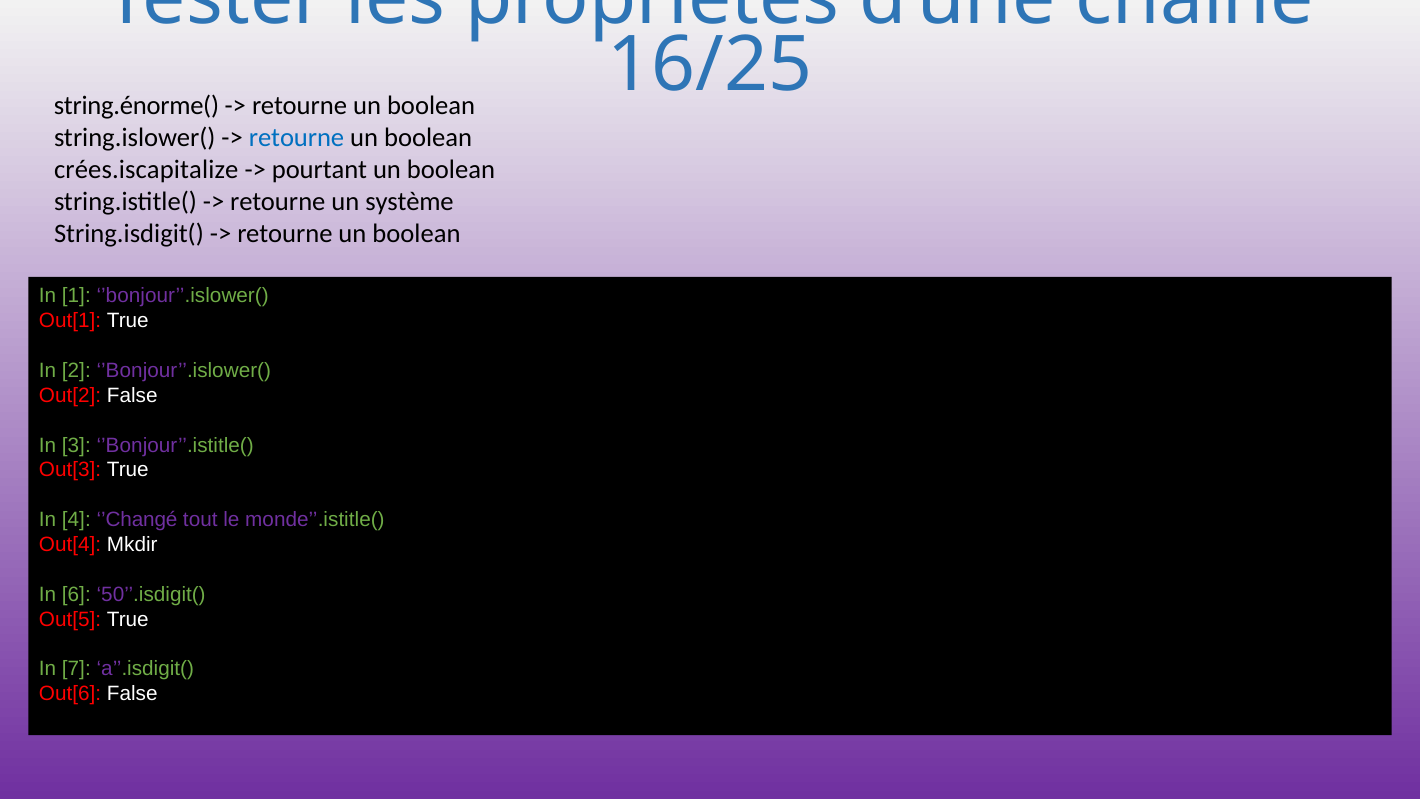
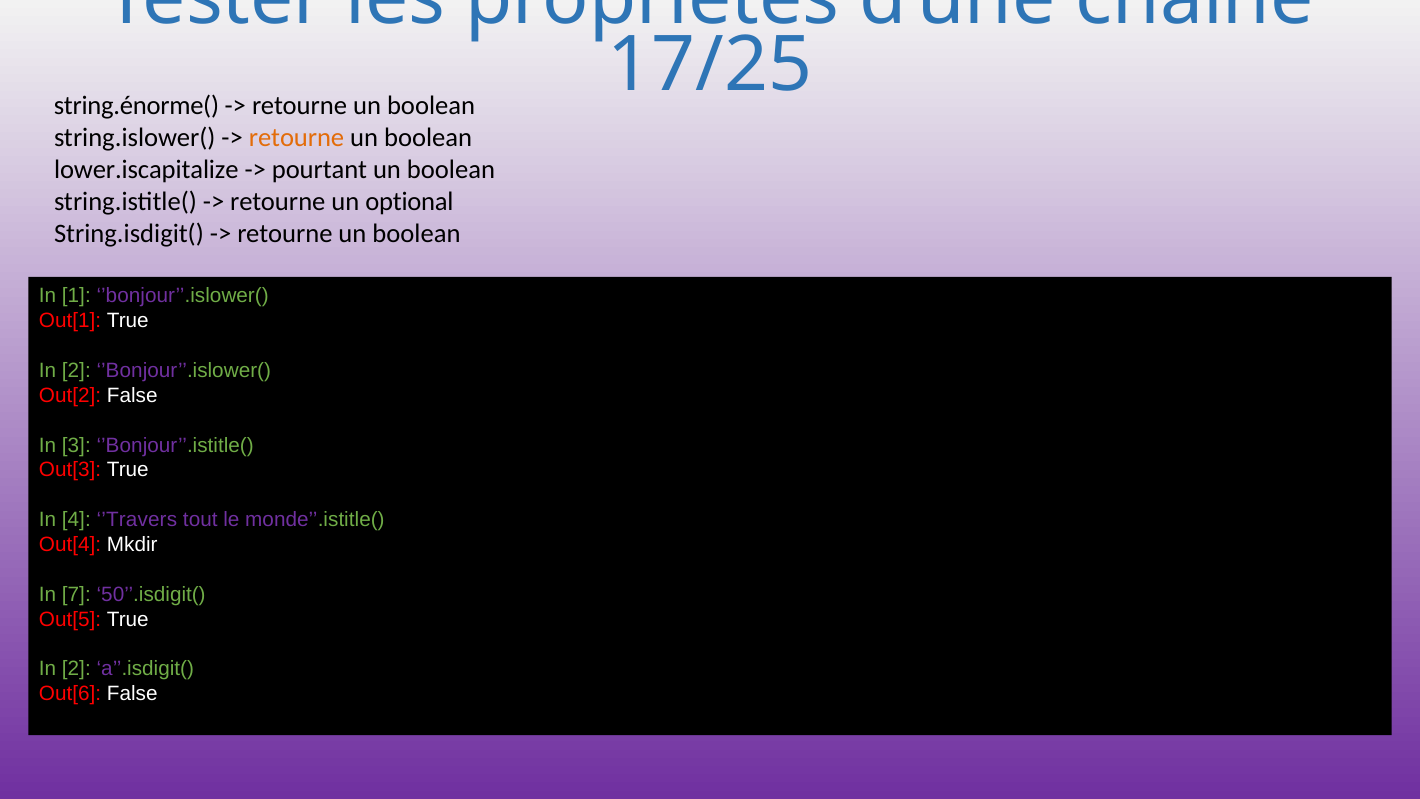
16/25: 16/25 -> 17/25 (710, 65)
retourne colour: blue -> orange (297, 137)
crées.iscapitalize: crées.iscapitalize -> lower.iscapitalize (146, 169)
système: système -> optional (409, 201)
’Changé: ’Changé -> ’Travers (137, 520)
6: 6 -> 7 (76, 594)
7: 7 -> 2 (76, 669)
